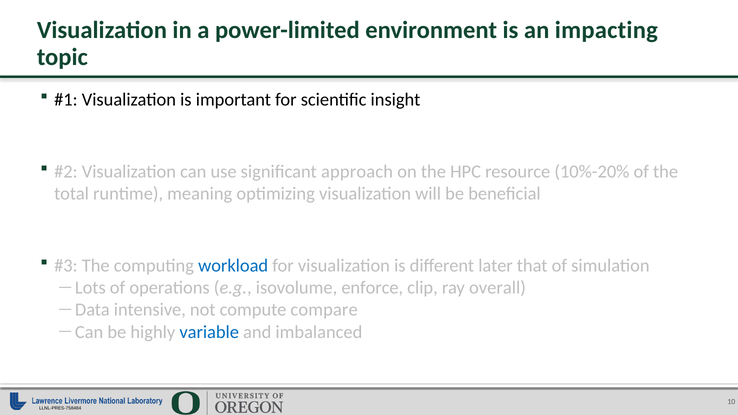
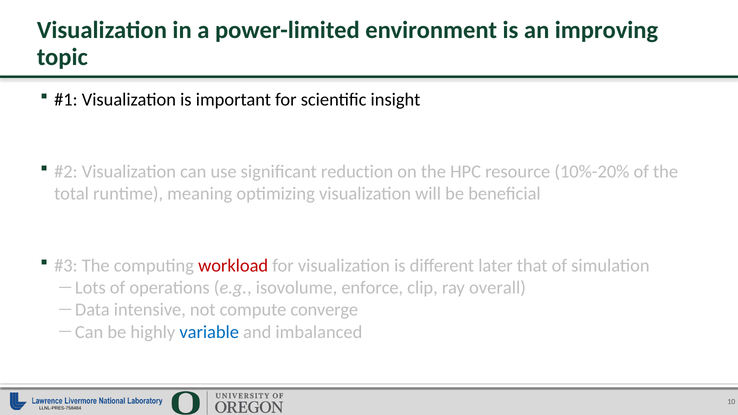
impacting: impacting -> improving (607, 30)
approach: approach -> reduction (357, 172)
workload colour: blue -> red (233, 266)
compare: compare -> converge (324, 310)
